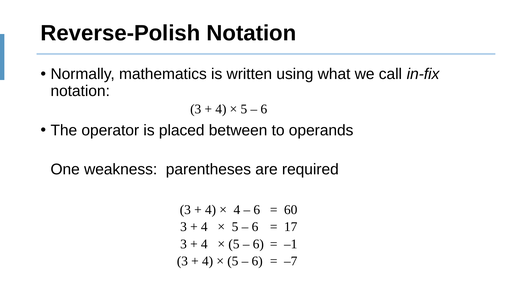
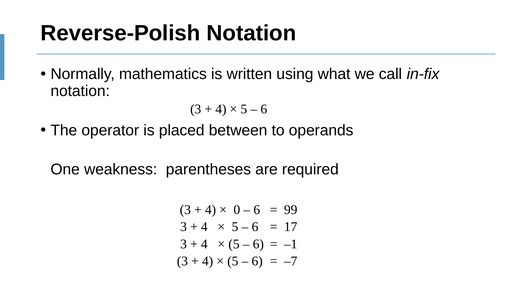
4: 4 -> 0 (237, 210)
60: 60 -> 99 (291, 210)
